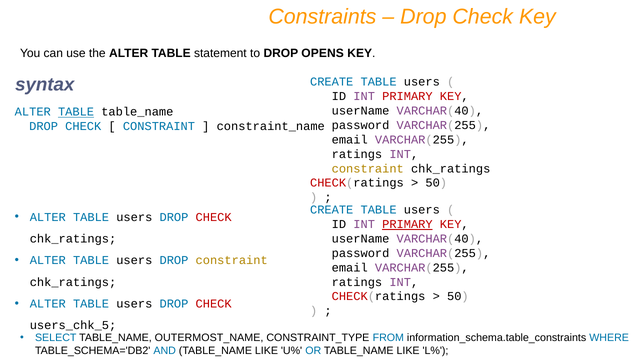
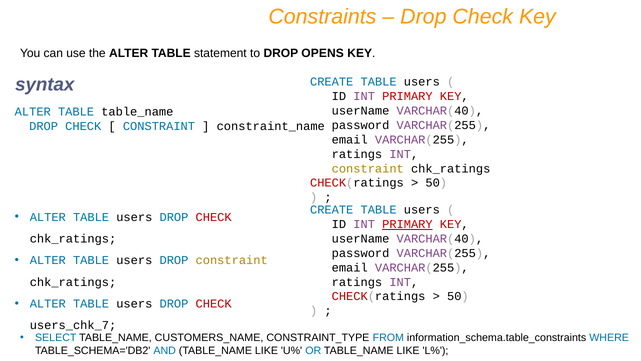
TABLE underline: present -> none (76, 112)
users_chk_5: users_chk_5 -> users_chk_7 (73, 325)
OUTERMOST_NAME: OUTERMOST_NAME -> CUSTOMERS_NAME (209, 337)
